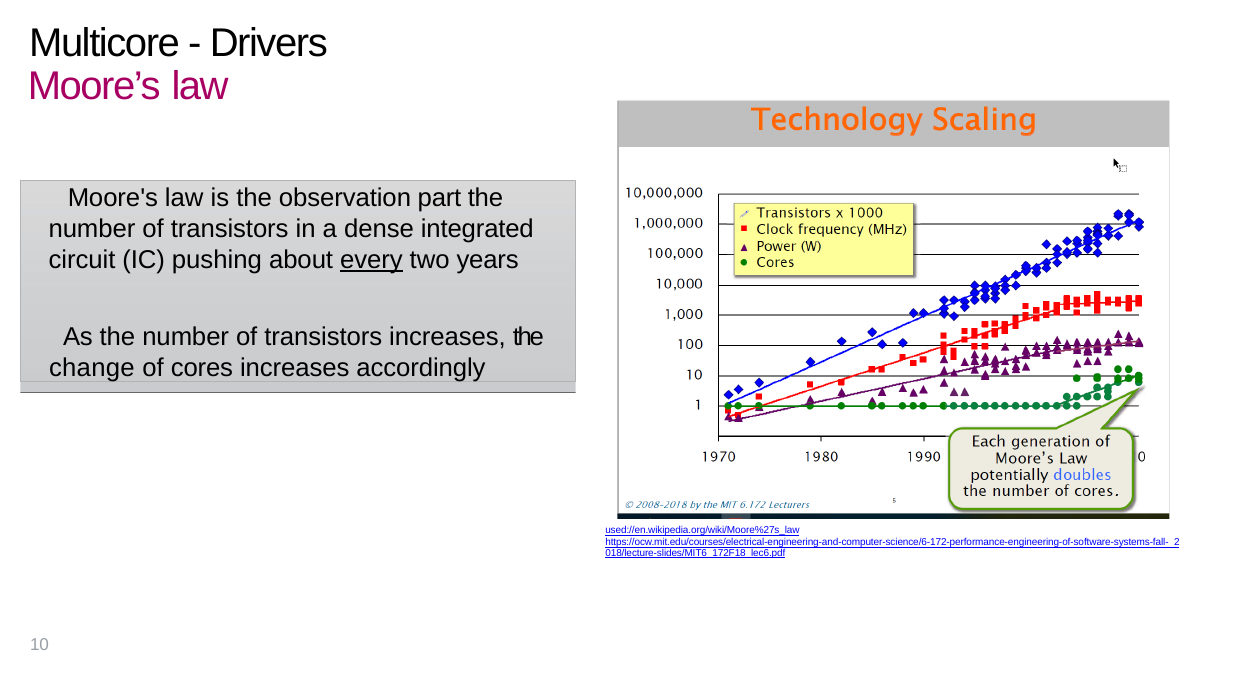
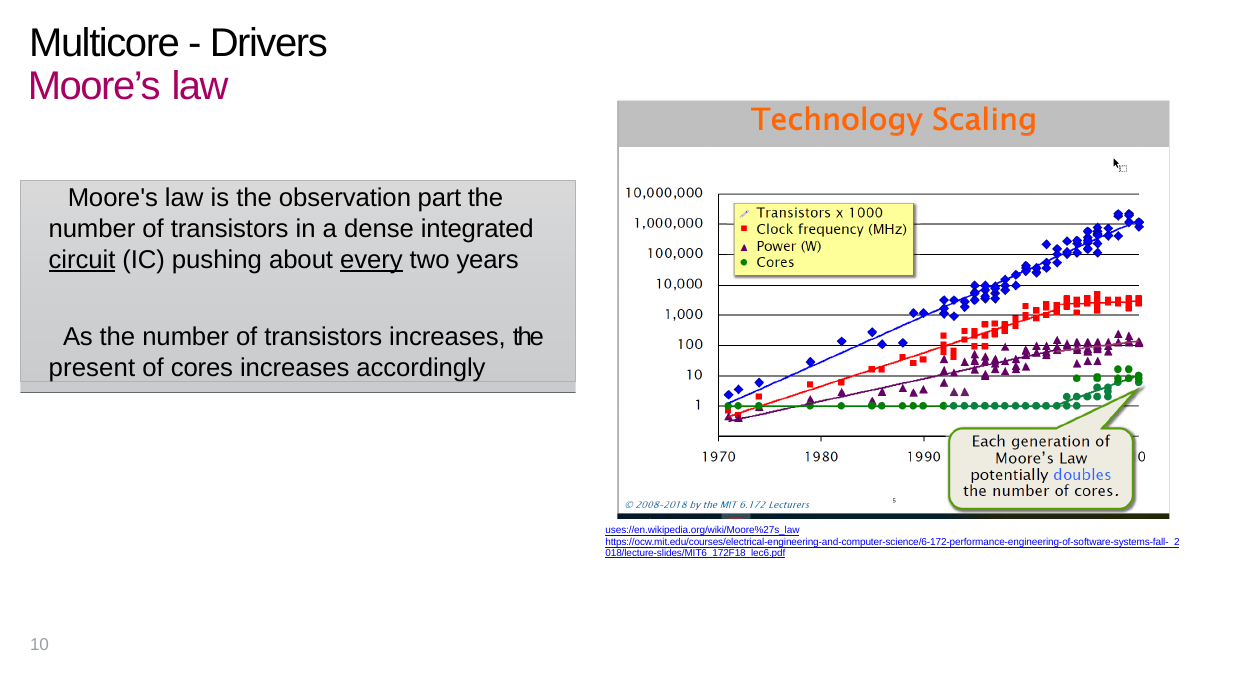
circuit underline: none -> present (82, 260)
change: change -> present (92, 368)
used://en.wikipedia.org/wiki/Moore%27s_law: used://en.wikipedia.org/wiki/Moore%27s_law -> uses://en.wikipedia.org/wiki/Moore%27s_law (702, 530)
